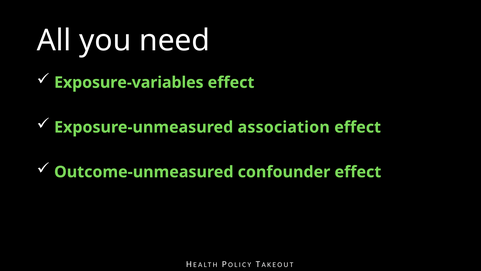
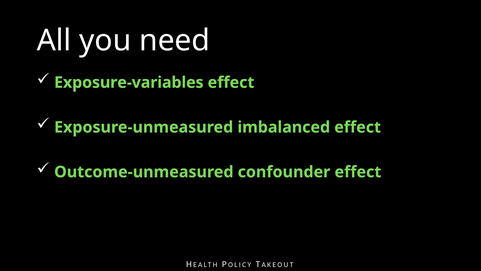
association: association -> imbalanced (284, 127)
